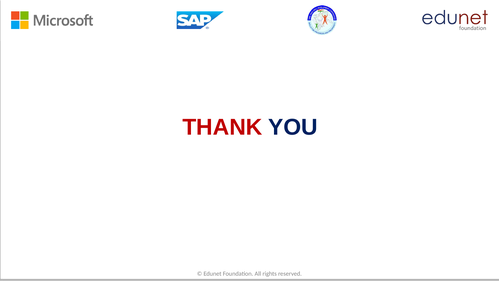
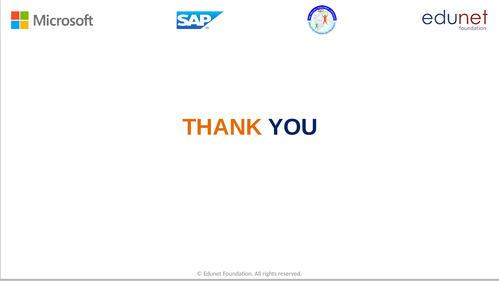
THANK colour: red -> orange (222, 127)
